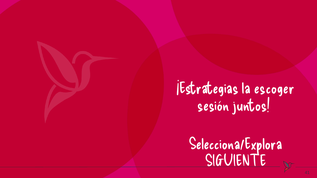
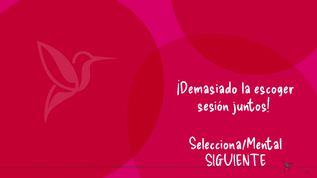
¡Estrategias: ¡Estrategias -> ¡Demasiado (207, 89)
Selecciona/Explora: Selecciona/Explora -> Selecciona/Mental (236, 144)
